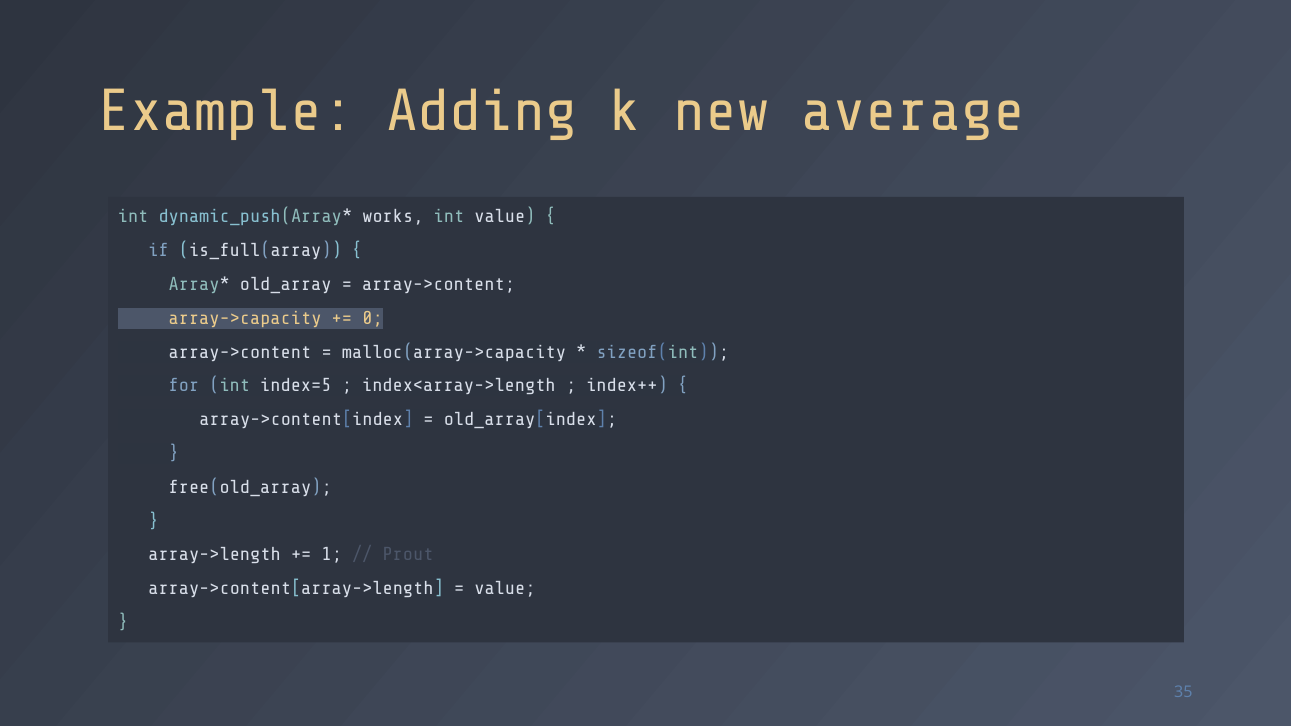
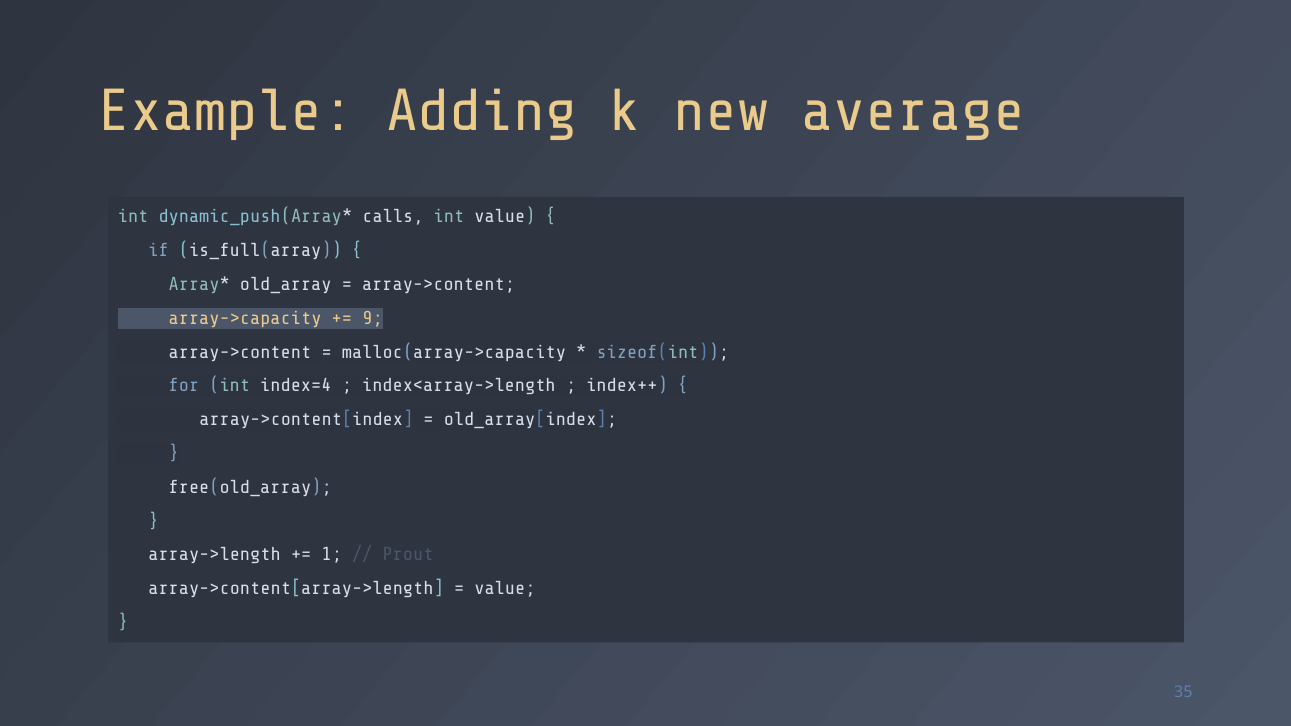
works: works -> calls (393, 217)
0: 0 -> 9 (372, 318)
index=5: index=5 -> index=4 (296, 386)
